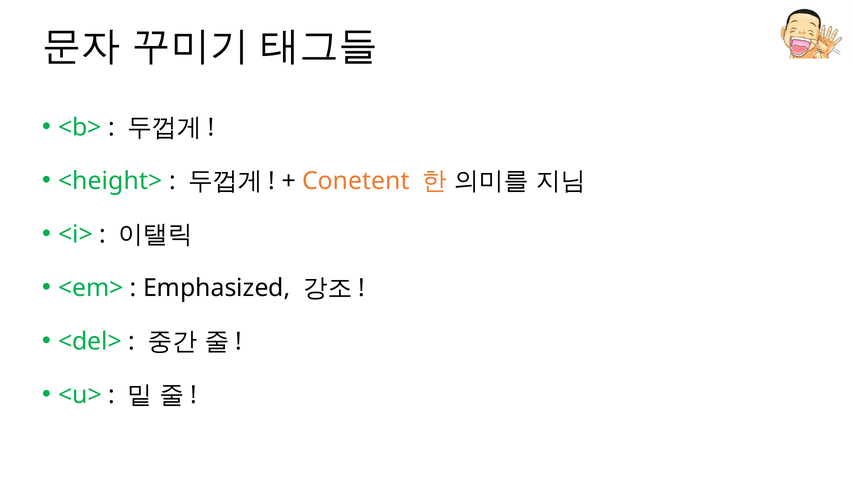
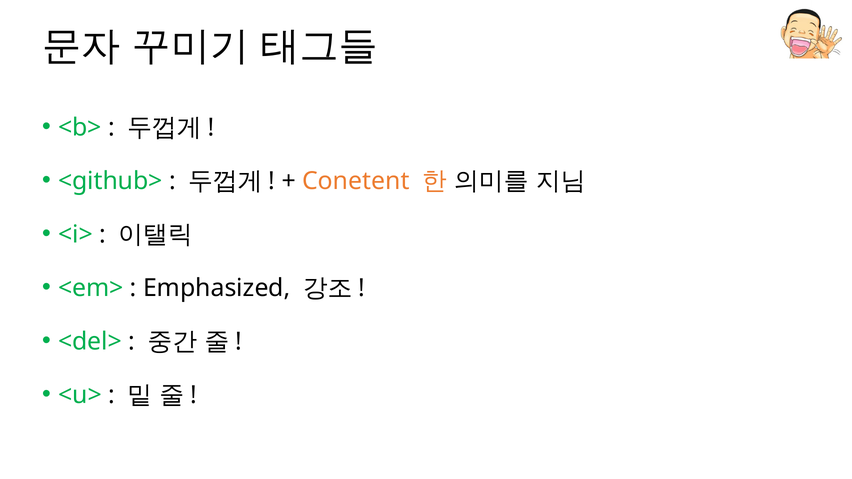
<height>: <height> -> <github> (110, 181)
